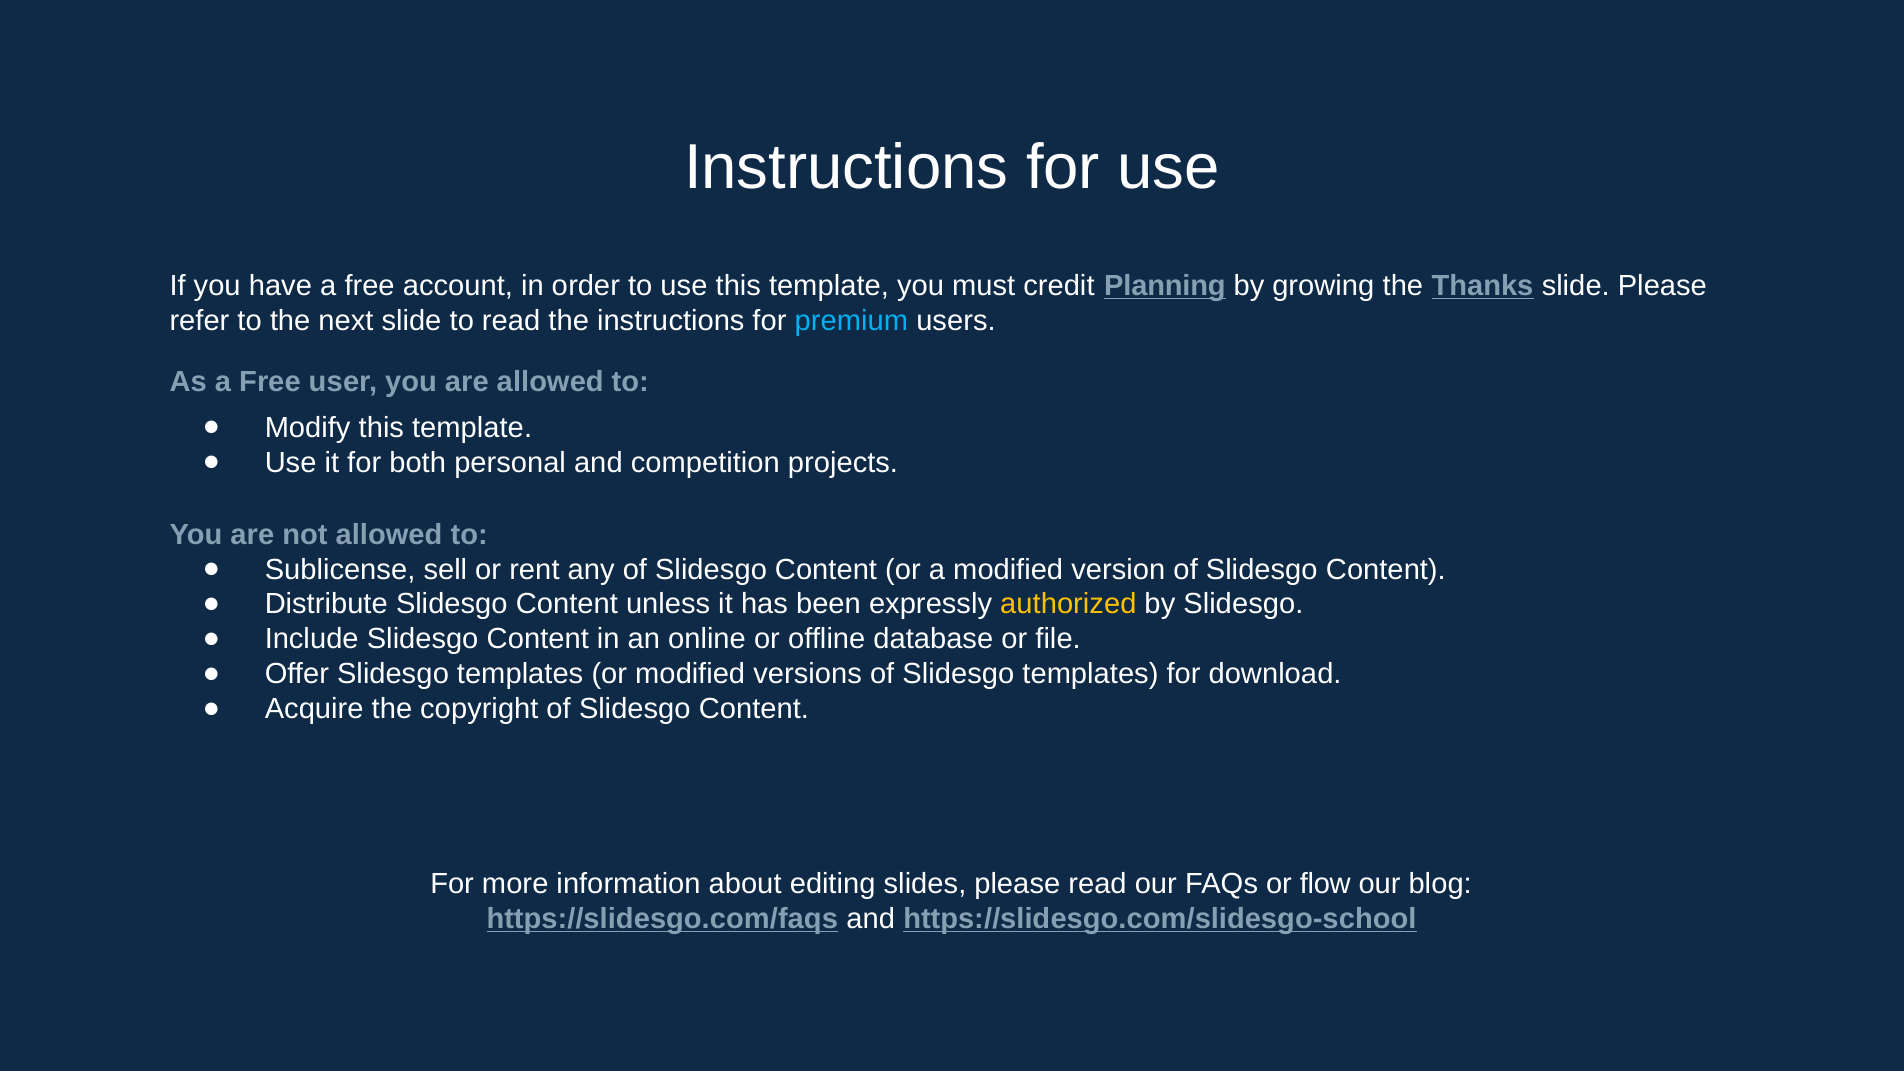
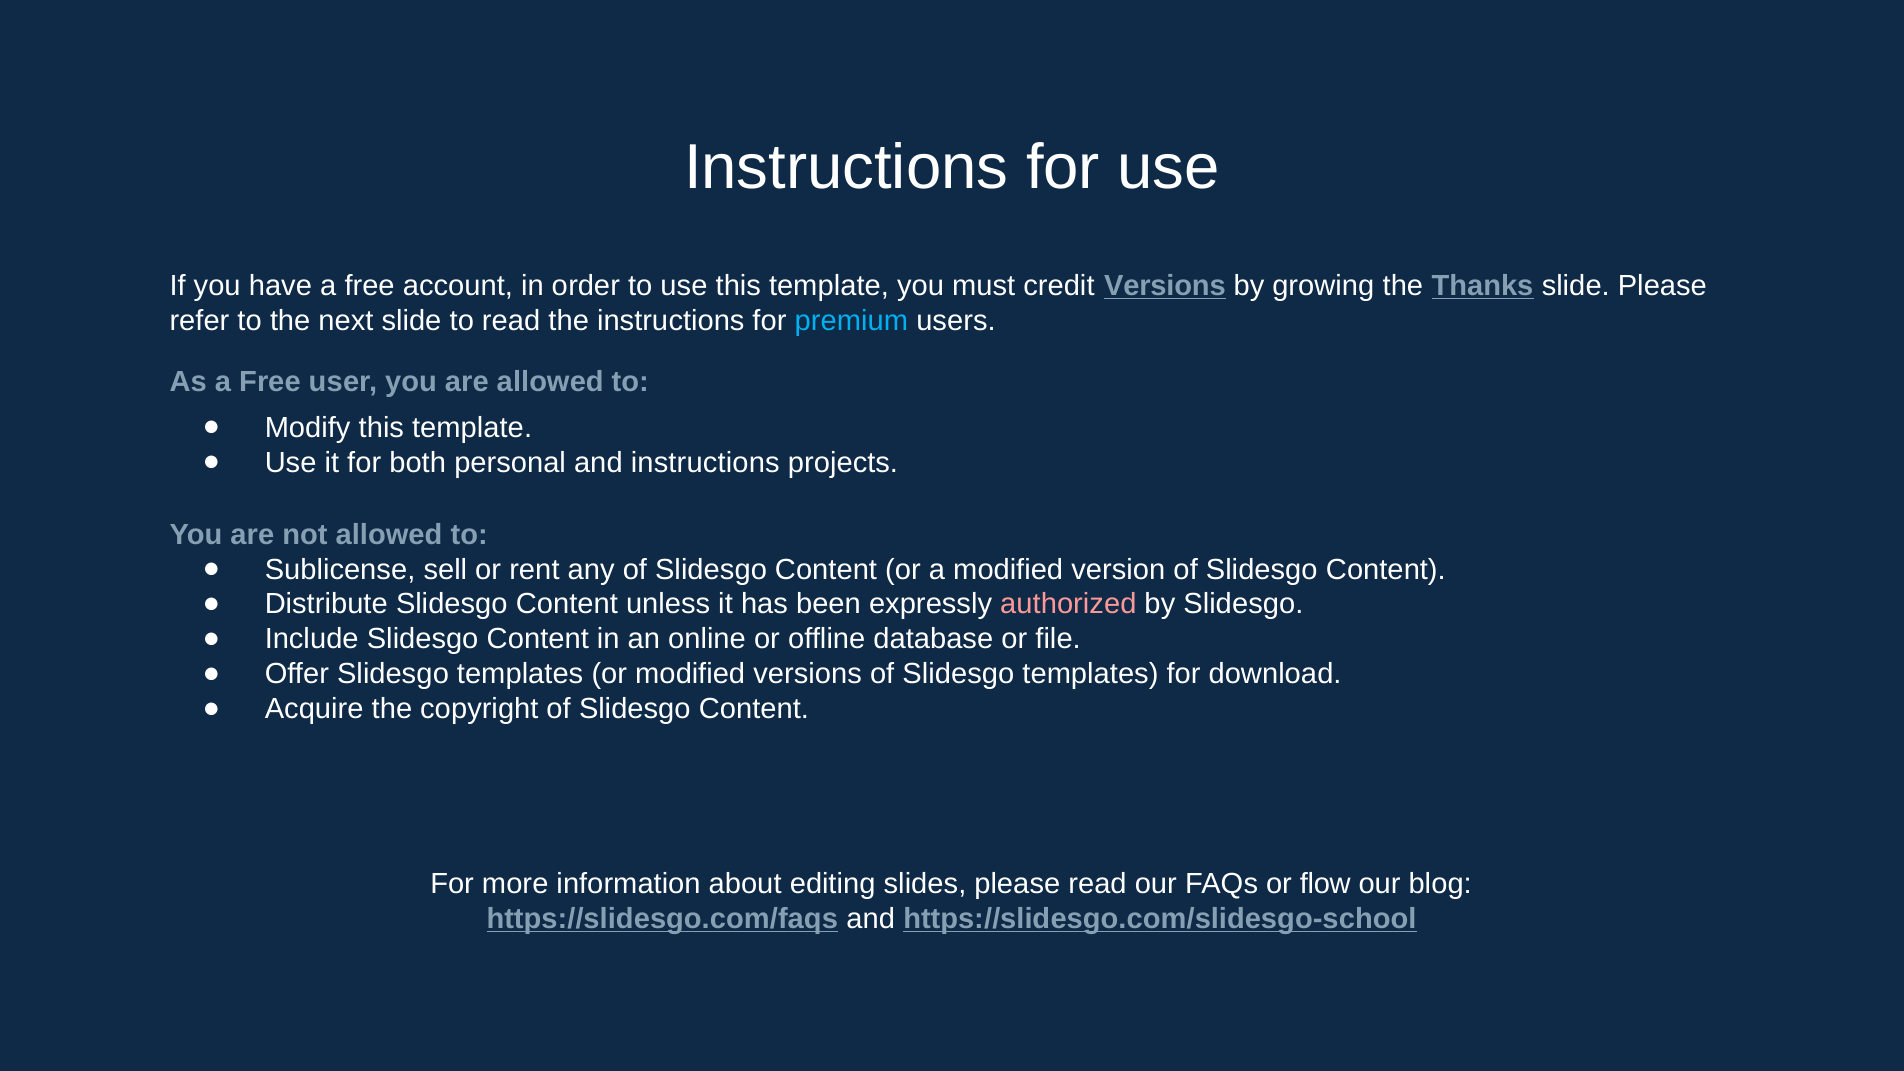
credit Planning: Planning -> Versions (1165, 286)
and competition: competition -> instructions (705, 463)
authorized colour: yellow -> pink (1068, 604)
